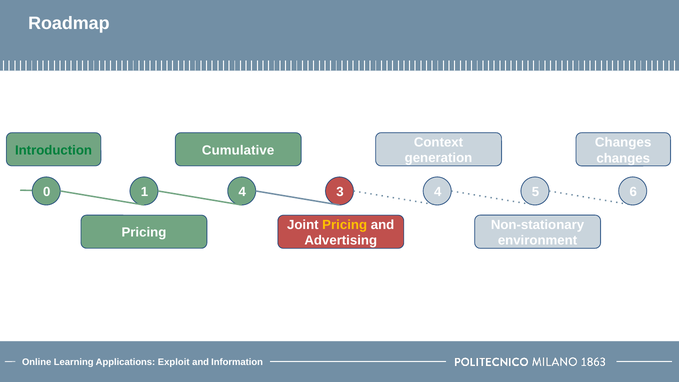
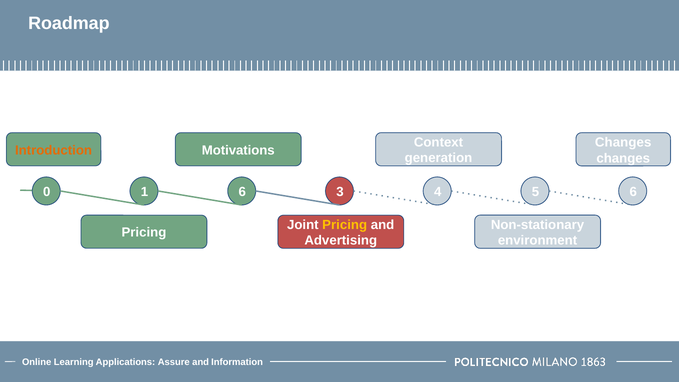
Introduction colour: green -> orange (54, 150)
Cumulative: Cumulative -> Motivations (238, 150)
1 4: 4 -> 6 (242, 192)
Exploit: Exploit -> Assure (174, 362)
